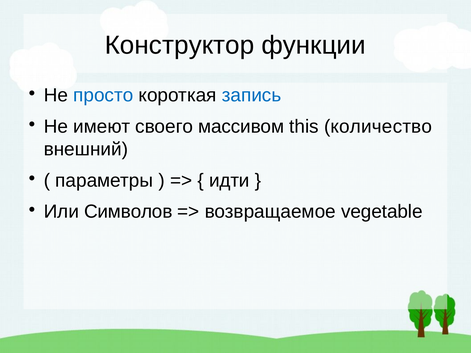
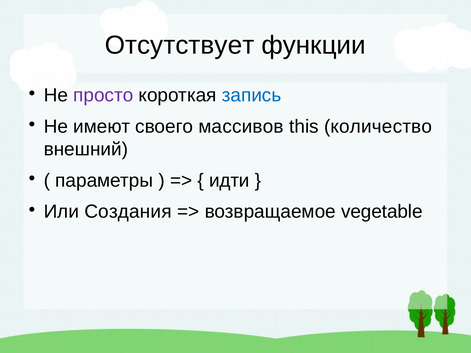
Конструктор: Конструктор -> Отсутствует (179, 45)
просто colour: blue -> purple (103, 95)
массивом: массивом -> массивов (241, 127)
Символов: Символов -> Создания (128, 212)
